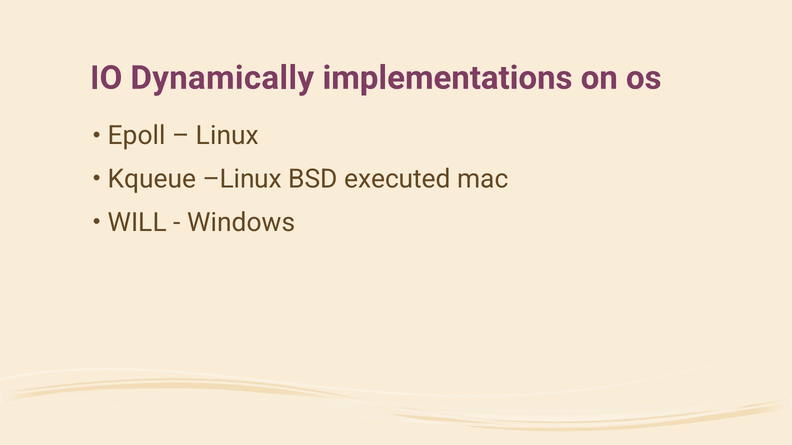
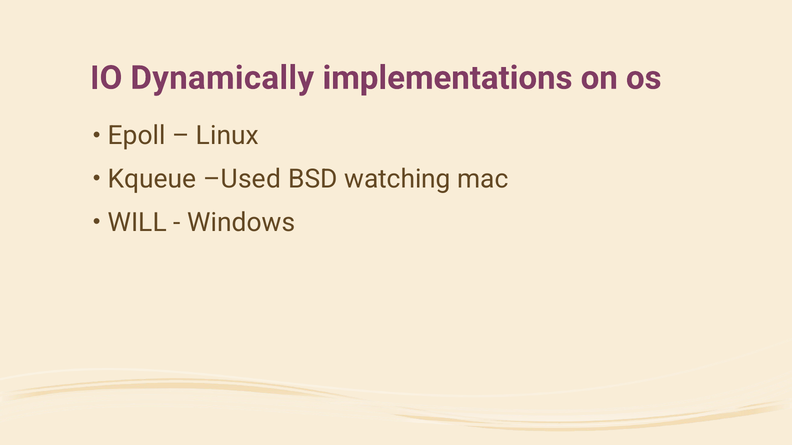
Kqueue Linux: Linux -> Used (242, 179)
executed: executed -> watching (398, 179)
